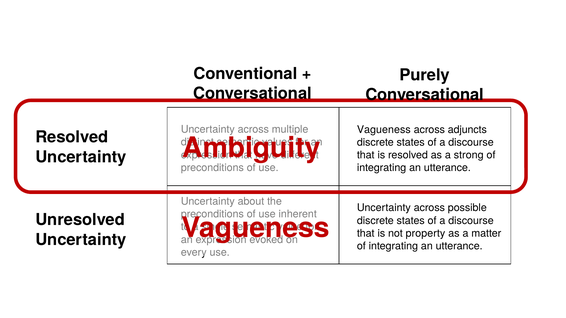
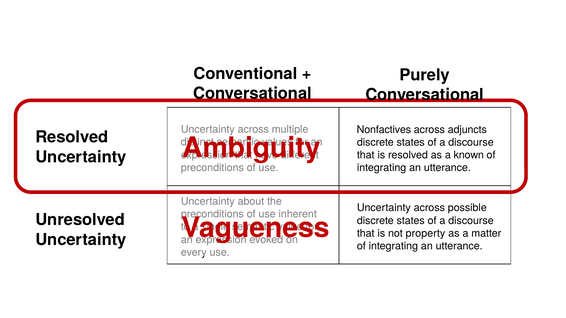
Vagueness: Vagueness -> Nonfactives (384, 130)
strong: strong -> known (469, 155)
